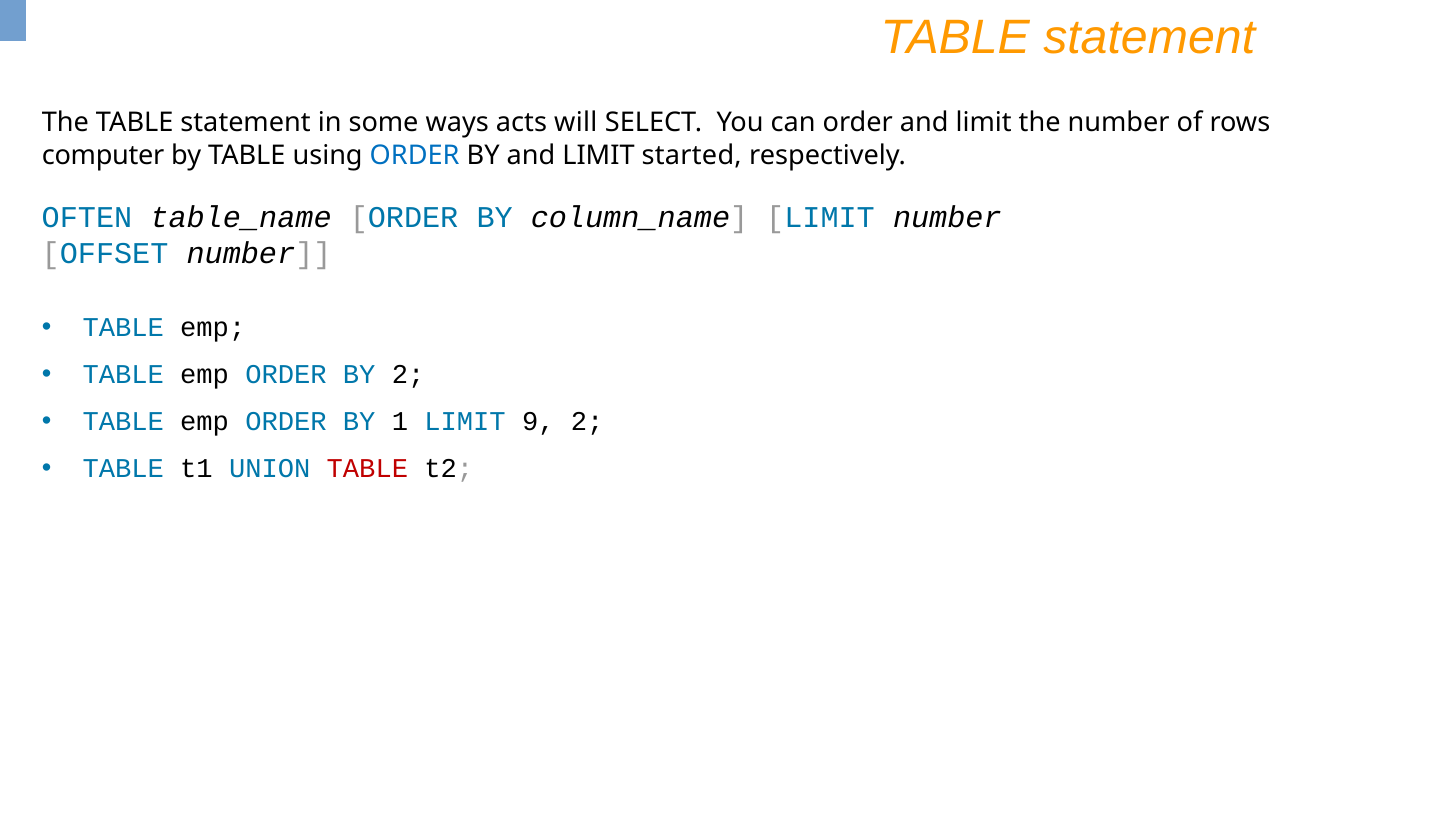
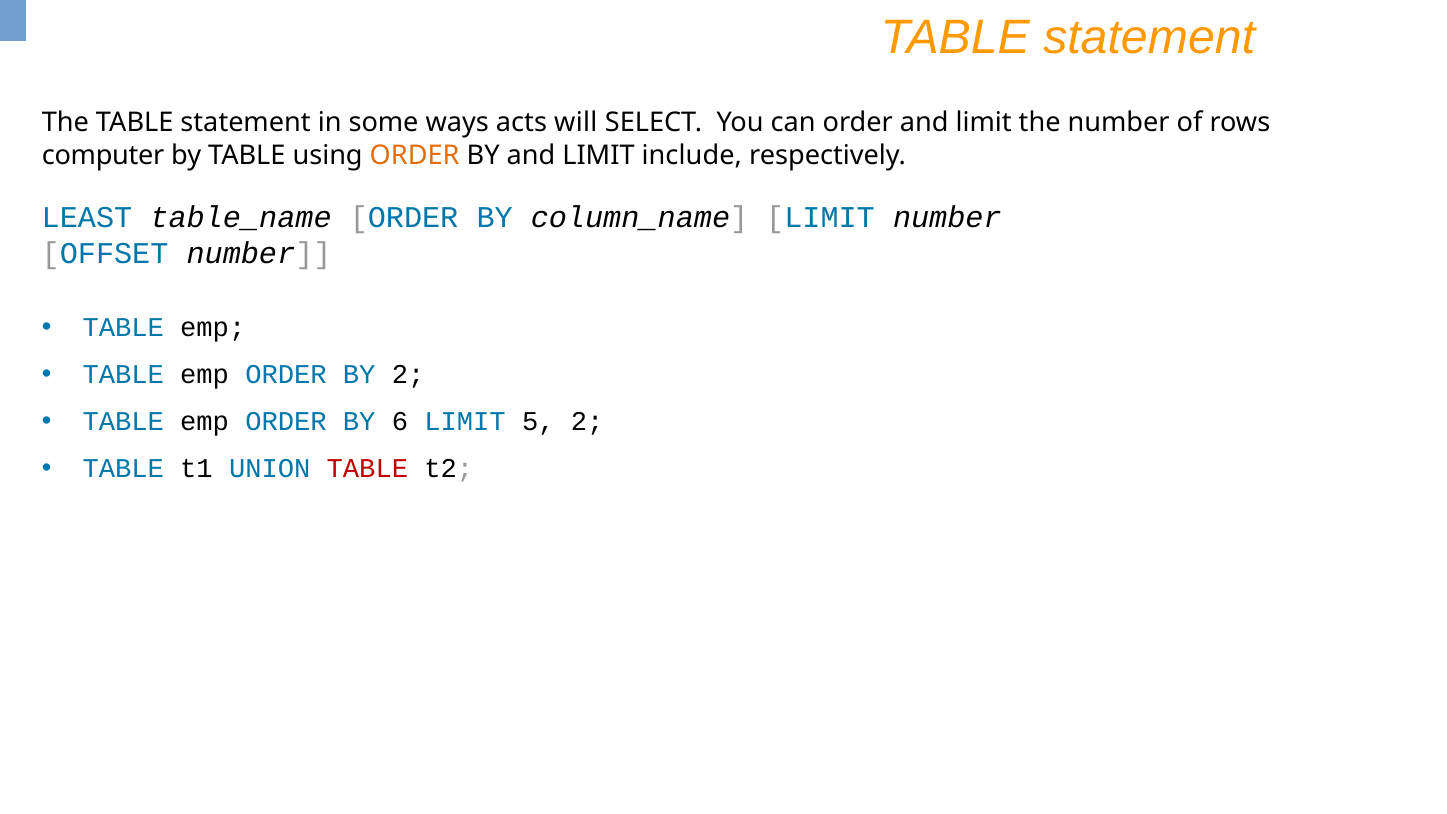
ORDER colour: blue -> orange (415, 155)
started: started -> include (692, 155)
OFTEN: OFTEN -> LEAST (87, 218)
1: 1 -> 6 (400, 422)
9: 9 -> 5 (538, 422)
